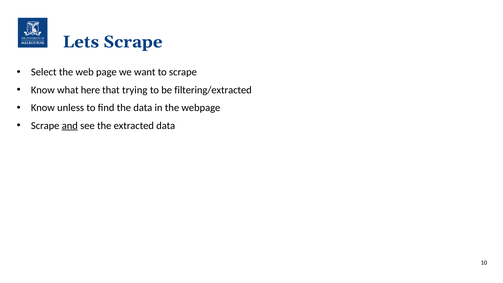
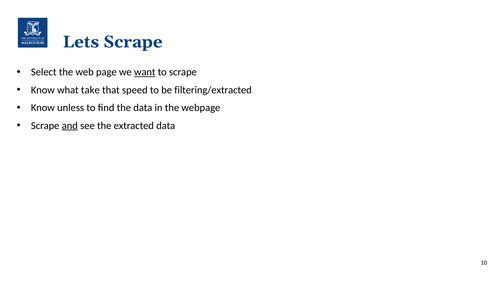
want underline: none -> present (145, 72)
here: here -> take (90, 90)
trying: trying -> speed (135, 90)
